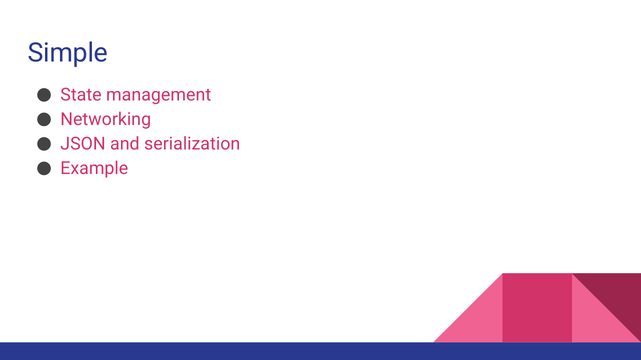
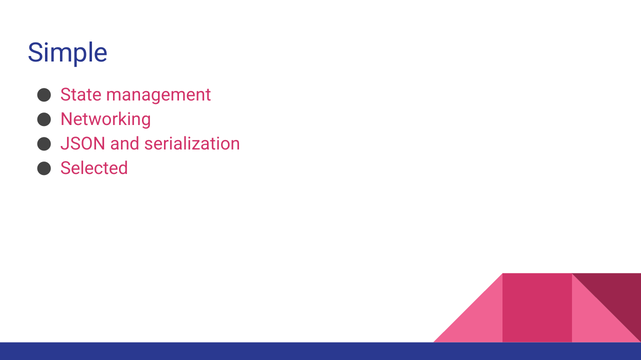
Example: Example -> Selected (94, 169)
